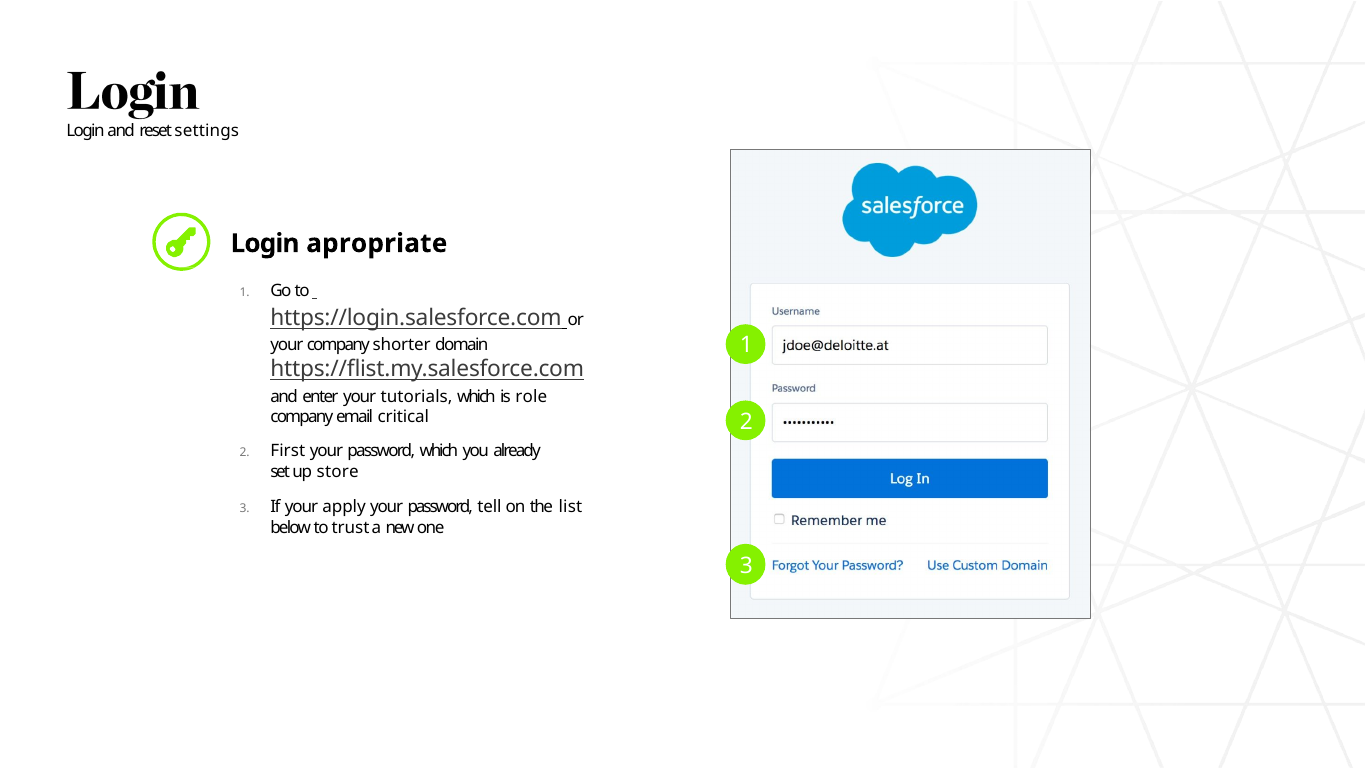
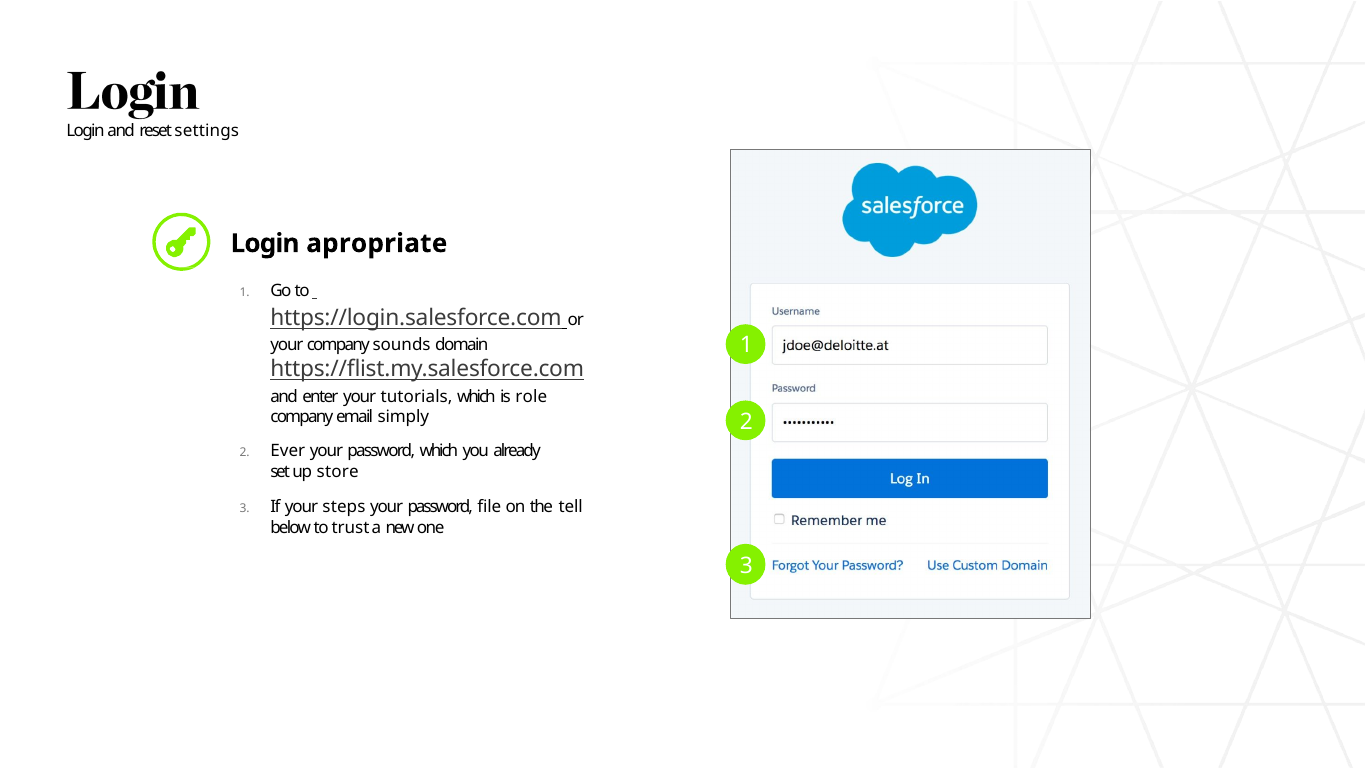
shorter: shorter -> sounds (402, 345)
critical: critical -> simply (403, 417)
First: First -> Ever (288, 451)
apply: apply -> steps (344, 507)
tell: tell -> file (489, 507)
list: list -> tell (571, 507)
